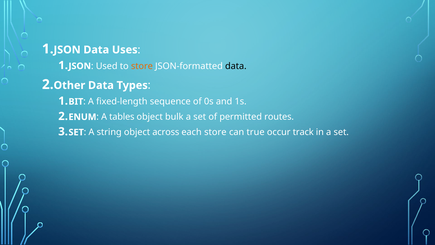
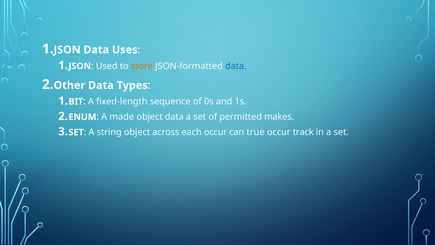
data colour: black -> blue (236, 66)
tables: tables -> made (122, 117)
object bulk: bulk -> data (174, 117)
routes: routes -> makes (279, 117)
each store: store -> occur (215, 132)
